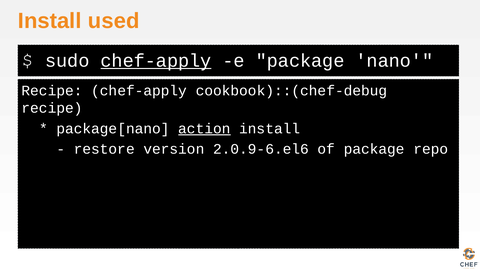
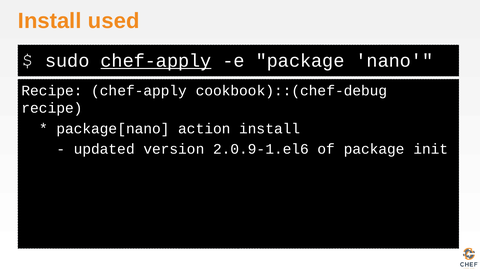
action underline: present -> none (204, 129)
restore: restore -> updated (104, 149)
2.0.9-6.el6: 2.0.9-6.el6 -> 2.0.9-1.el6 (261, 149)
repo: repo -> init (431, 149)
